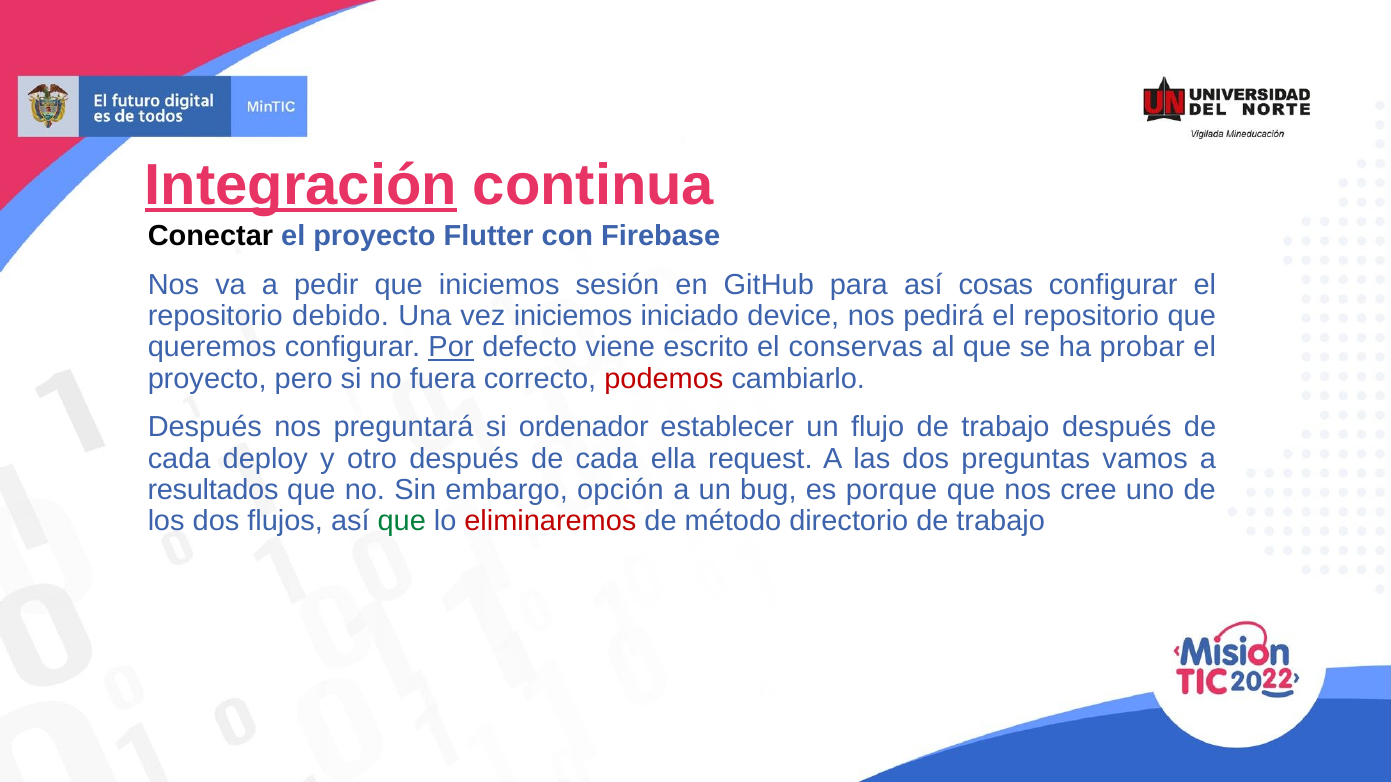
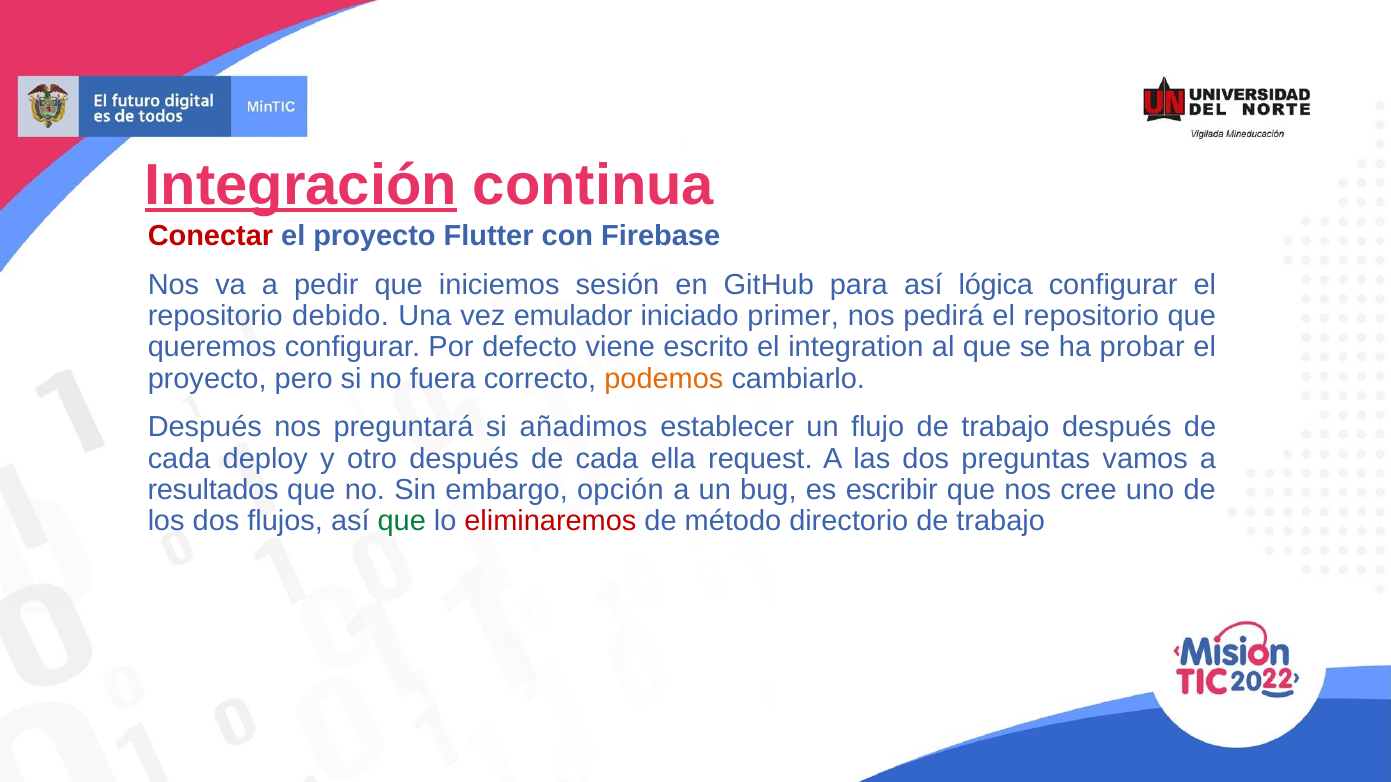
Conectar colour: black -> red (210, 236)
cosas: cosas -> lógica (996, 285)
vez iniciemos: iniciemos -> emulador (573, 316)
device: device -> primer (793, 316)
Por underline: present -> none (451, 348)
conservas: conservas -> integration (856, 348)
podemos colour: red -> orange (664, 379)
ordenador: ordenador -> añadimos (584, 428)
porque: porque -> escribir (892, 490)
